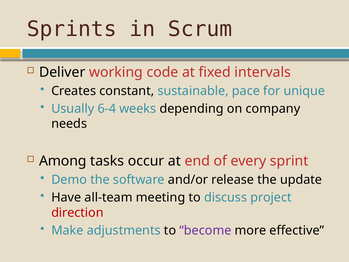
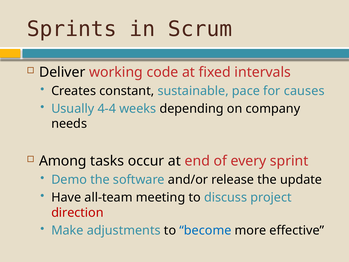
unique: unique -> causes (304, 91)
6-4: 6-4 -> 4-4 (107, 109)
become colour: purple -> blue (205, 230)
